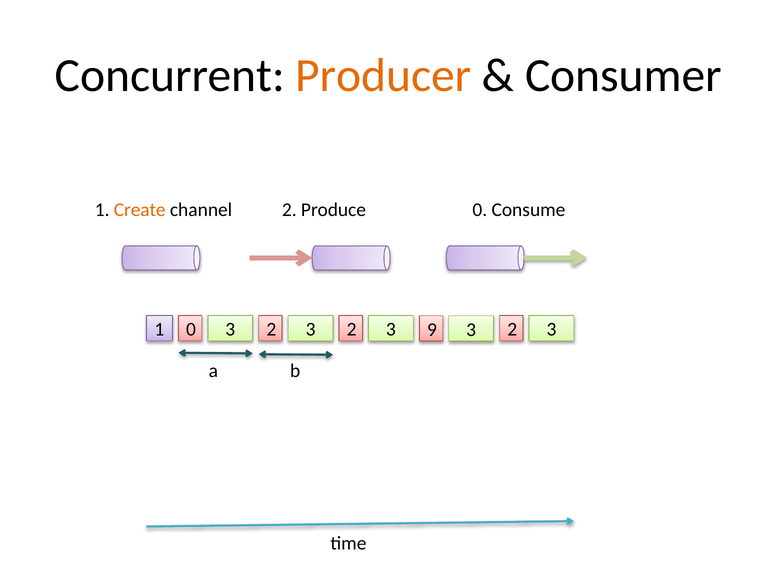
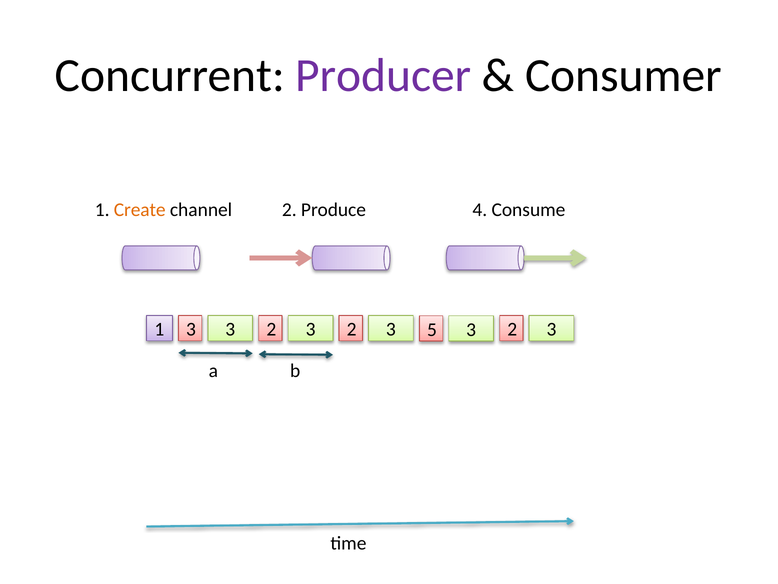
Producer colour: orange -> purple (383, 75)
Produce 0: 0 -> 4 (480, 210)
1 0: 0 -> 3 (191, 329)
9: 9 -> 5 (432, 330)
